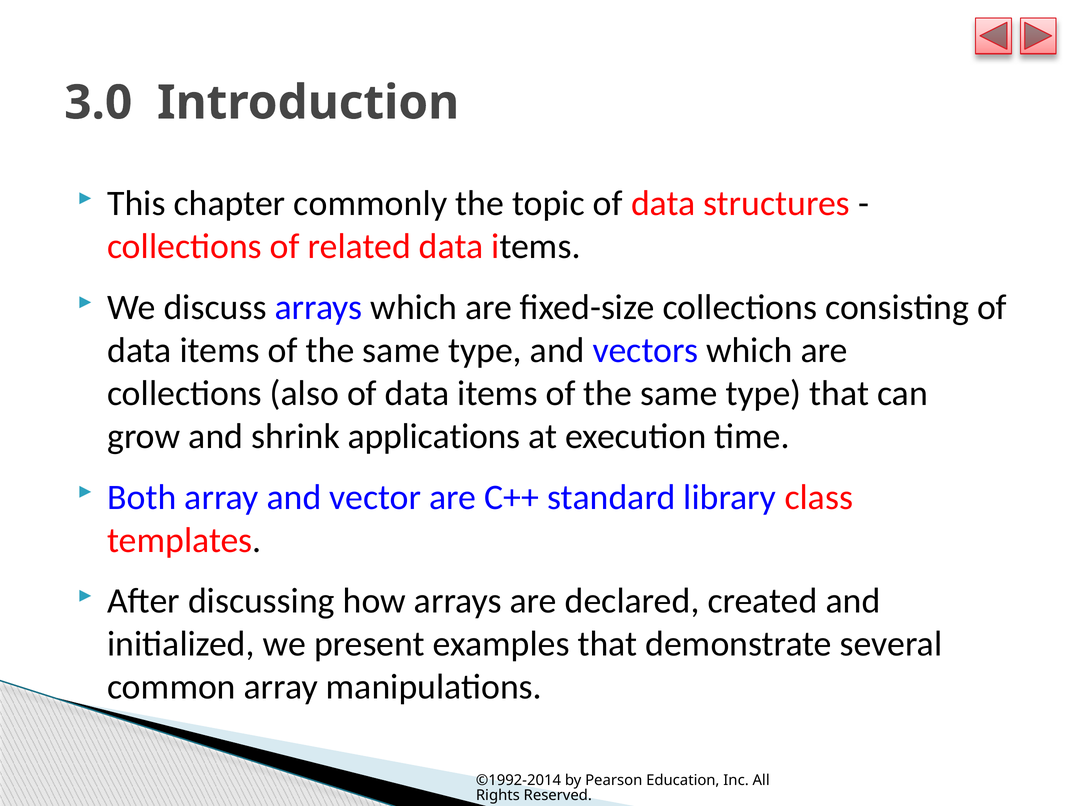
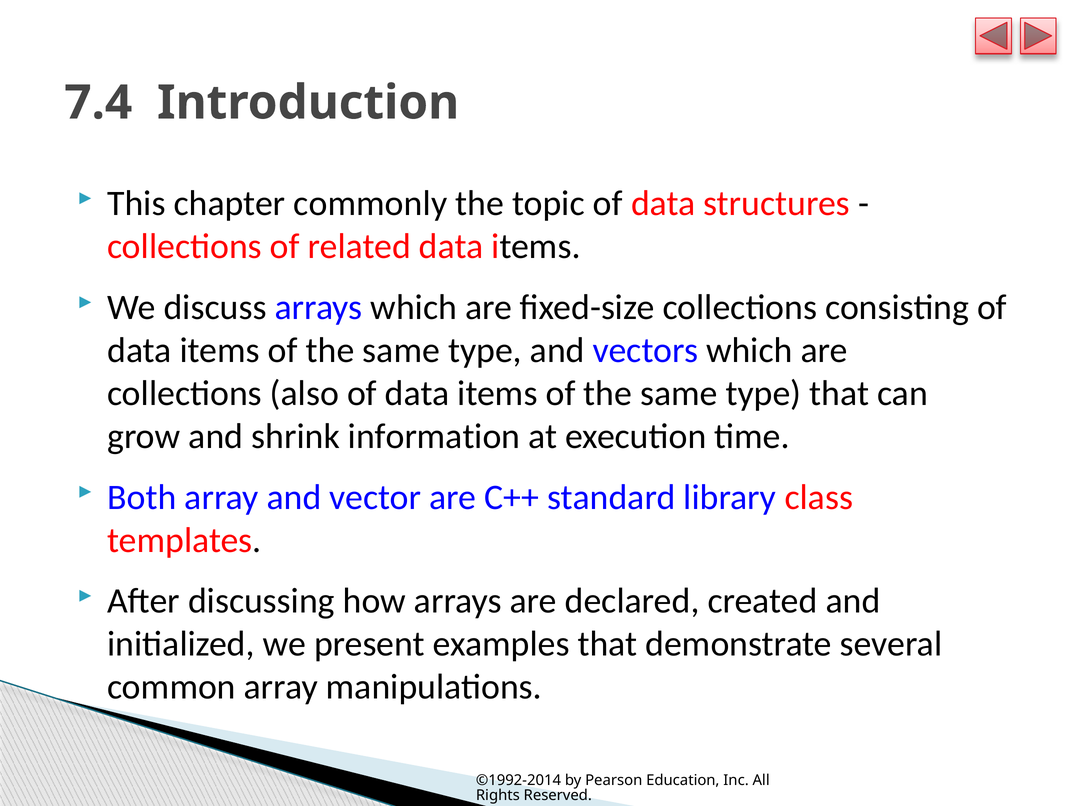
3.0: 3.0 -> 7.4 (98, 103)
applications: applications -> information (434, 436)
